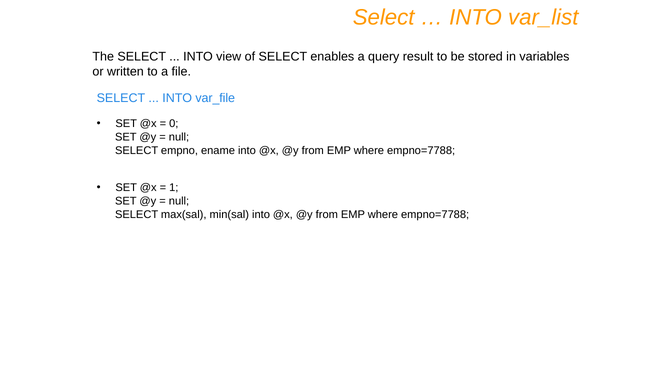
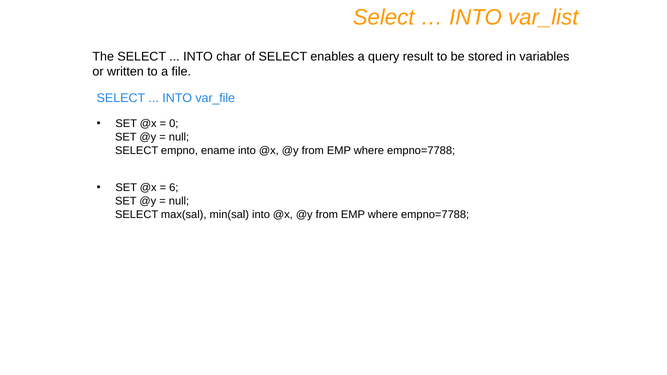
view: view -> char (229, 57)
1: 1 -> 6 (174, 188)
